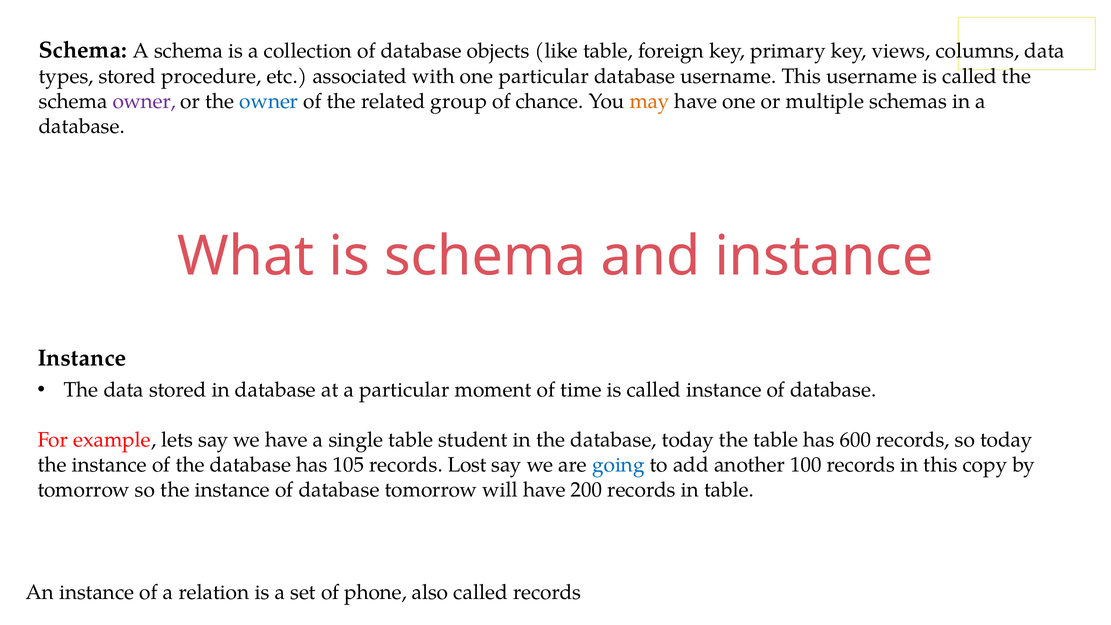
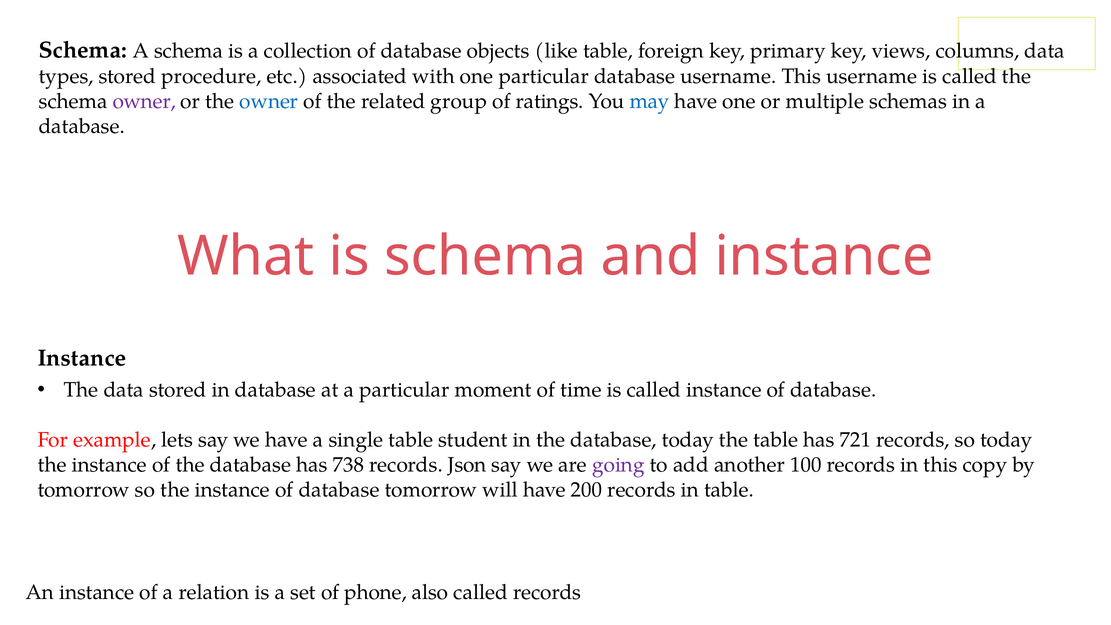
chance: chance -> ratings (550, 101)
may colour: orange -> blue (650, 101)
600: 600 -> 721 (855, 440)
105: 105 -> 738 (348, 465)
Lost: Lost -> Json (467, 465)
going colour: blue -> purple (618, 465)
